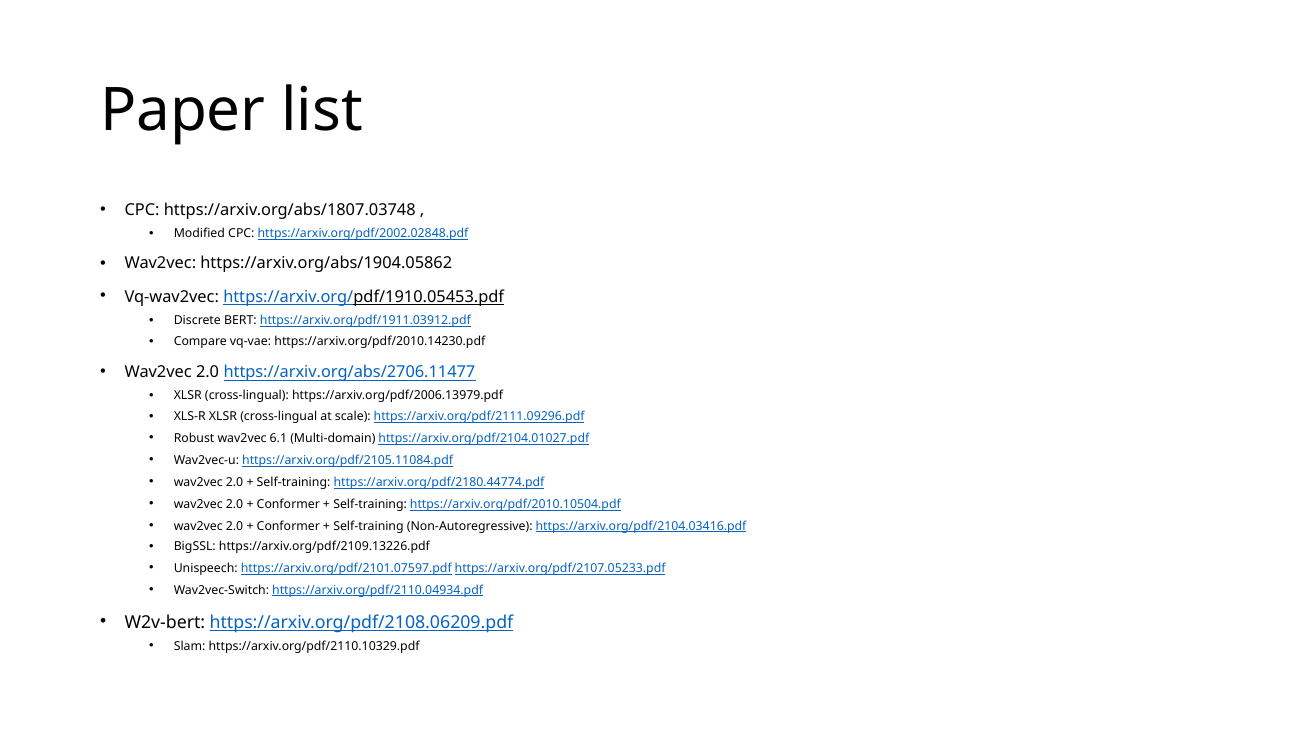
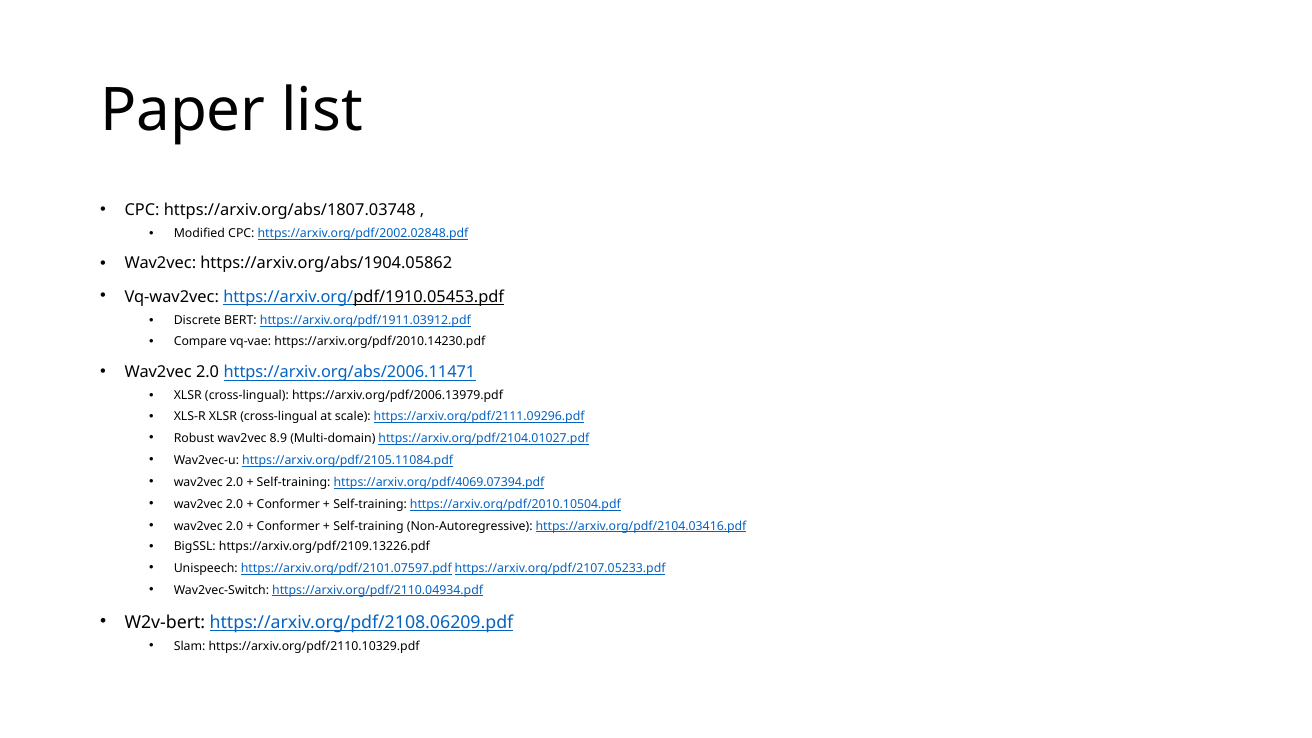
https://arxiv.org/abs/2706.11477: https://arxiv.org/abs/2706.11477 -> https://arxiv.org/abs/2006.11471 (349, 372)
6.1: 6.1 -> 8.9 (278, 439)
https://arxiv.org/pdf/2180.44774.pdf: https://arxiv.org/pdf/2180.44774.pdf -> https://arxiv.org/pdf/4069.07394.pdf (439, 482)
